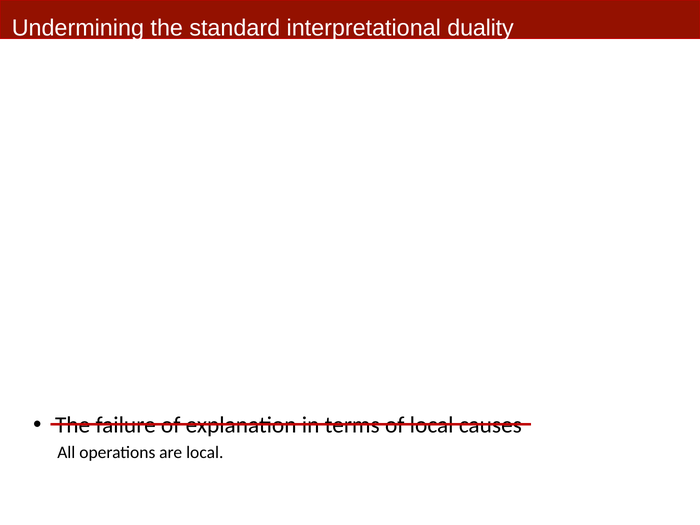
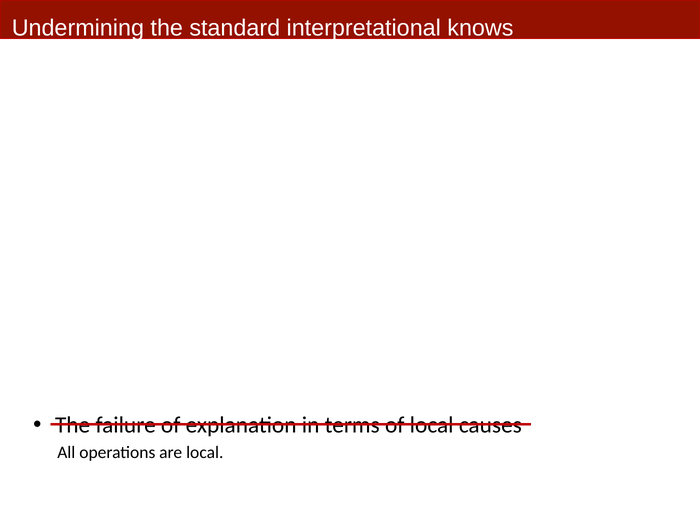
duality: duality -> knows (480, 28)
